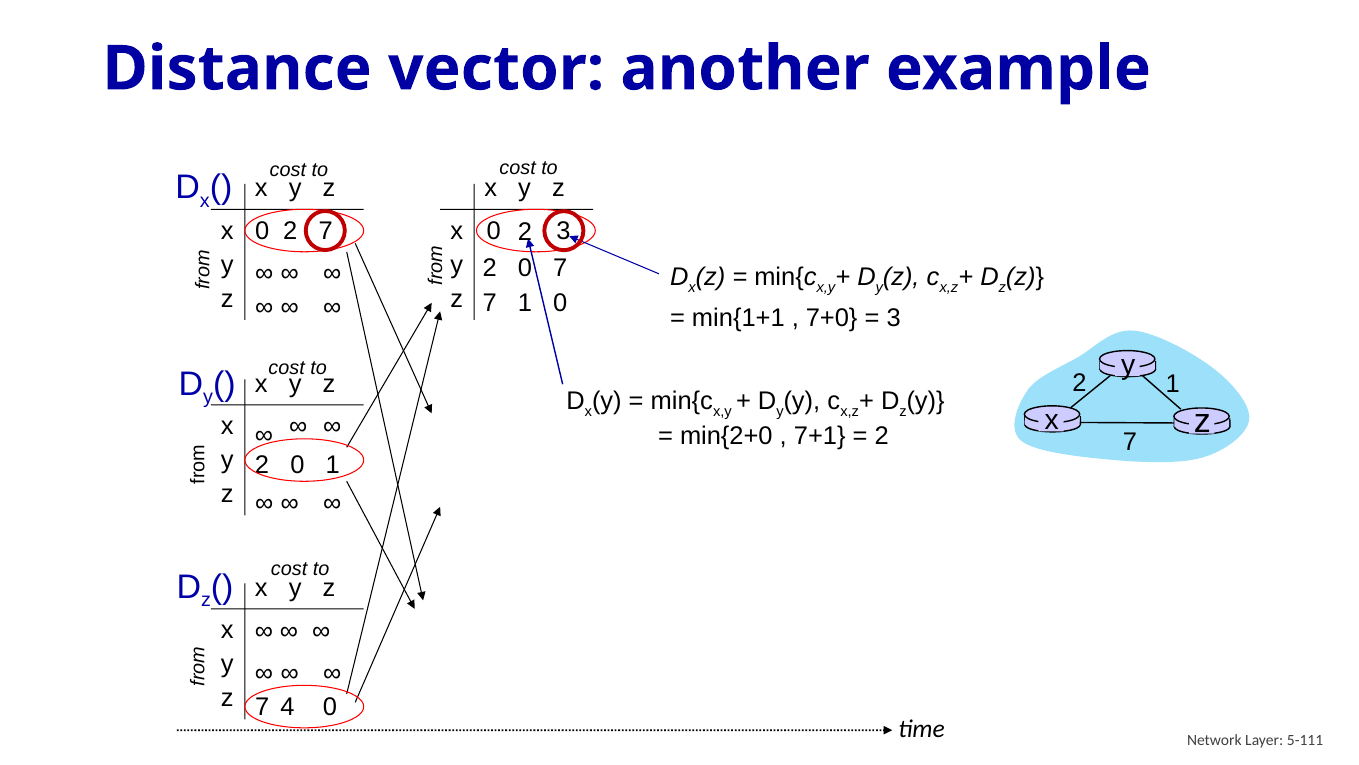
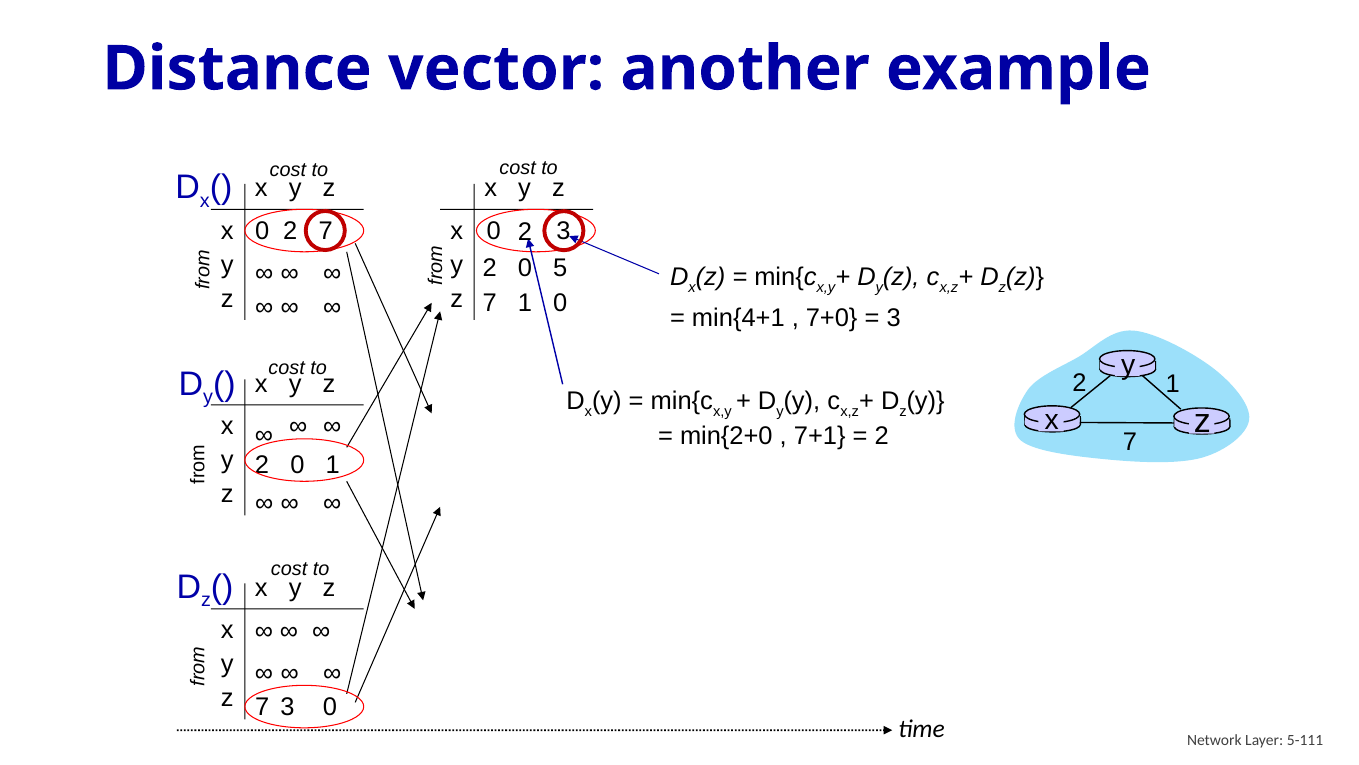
0 7: 7 -> 5 (560, 268)
min{1+1: min{1+1 -> min{4+1 (738, 318)
7 4: 4 -> 3 (288, 706)
